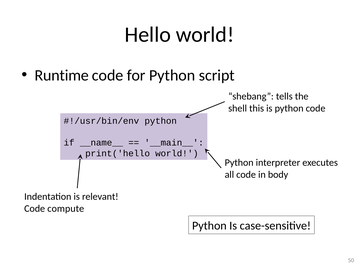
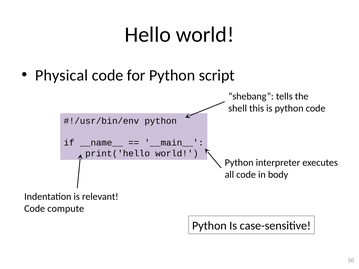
Runtime: Runtime -> Physical (62, 75)
